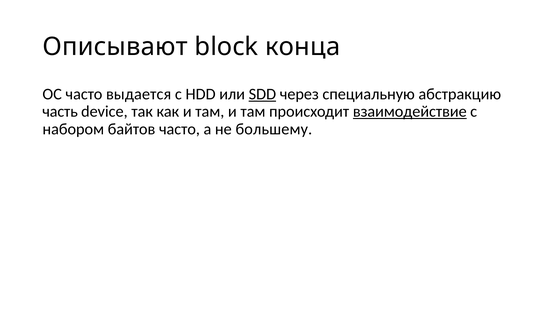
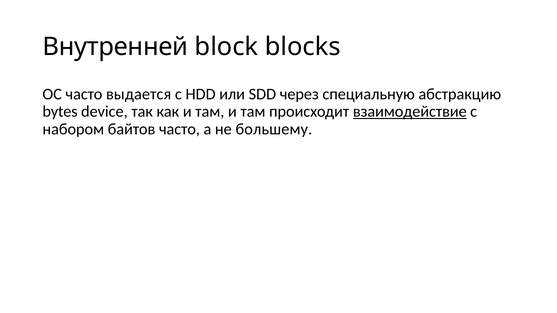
Описывают: Описывают -> Внутренней (115, 47)
конца: конца -> blocks (303, 47)
SDD underline: present -> none (262, 94)
часть: часть -> bytes (60, 112)
